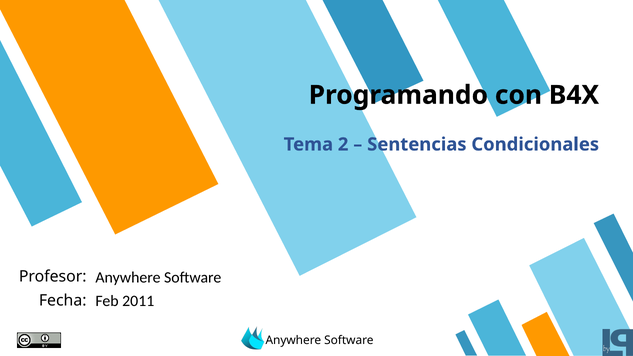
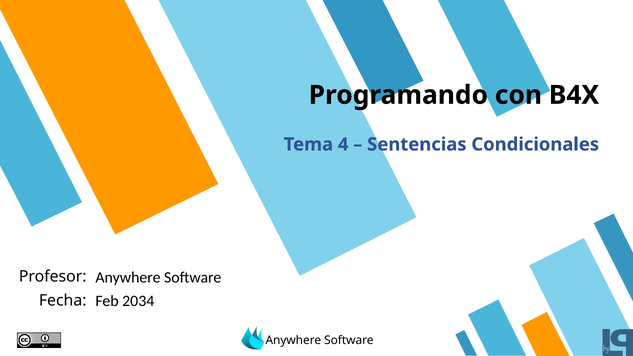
2: 2 -> 4 (343, 144)
2011: 2011 -> 2034 (138, 301)
